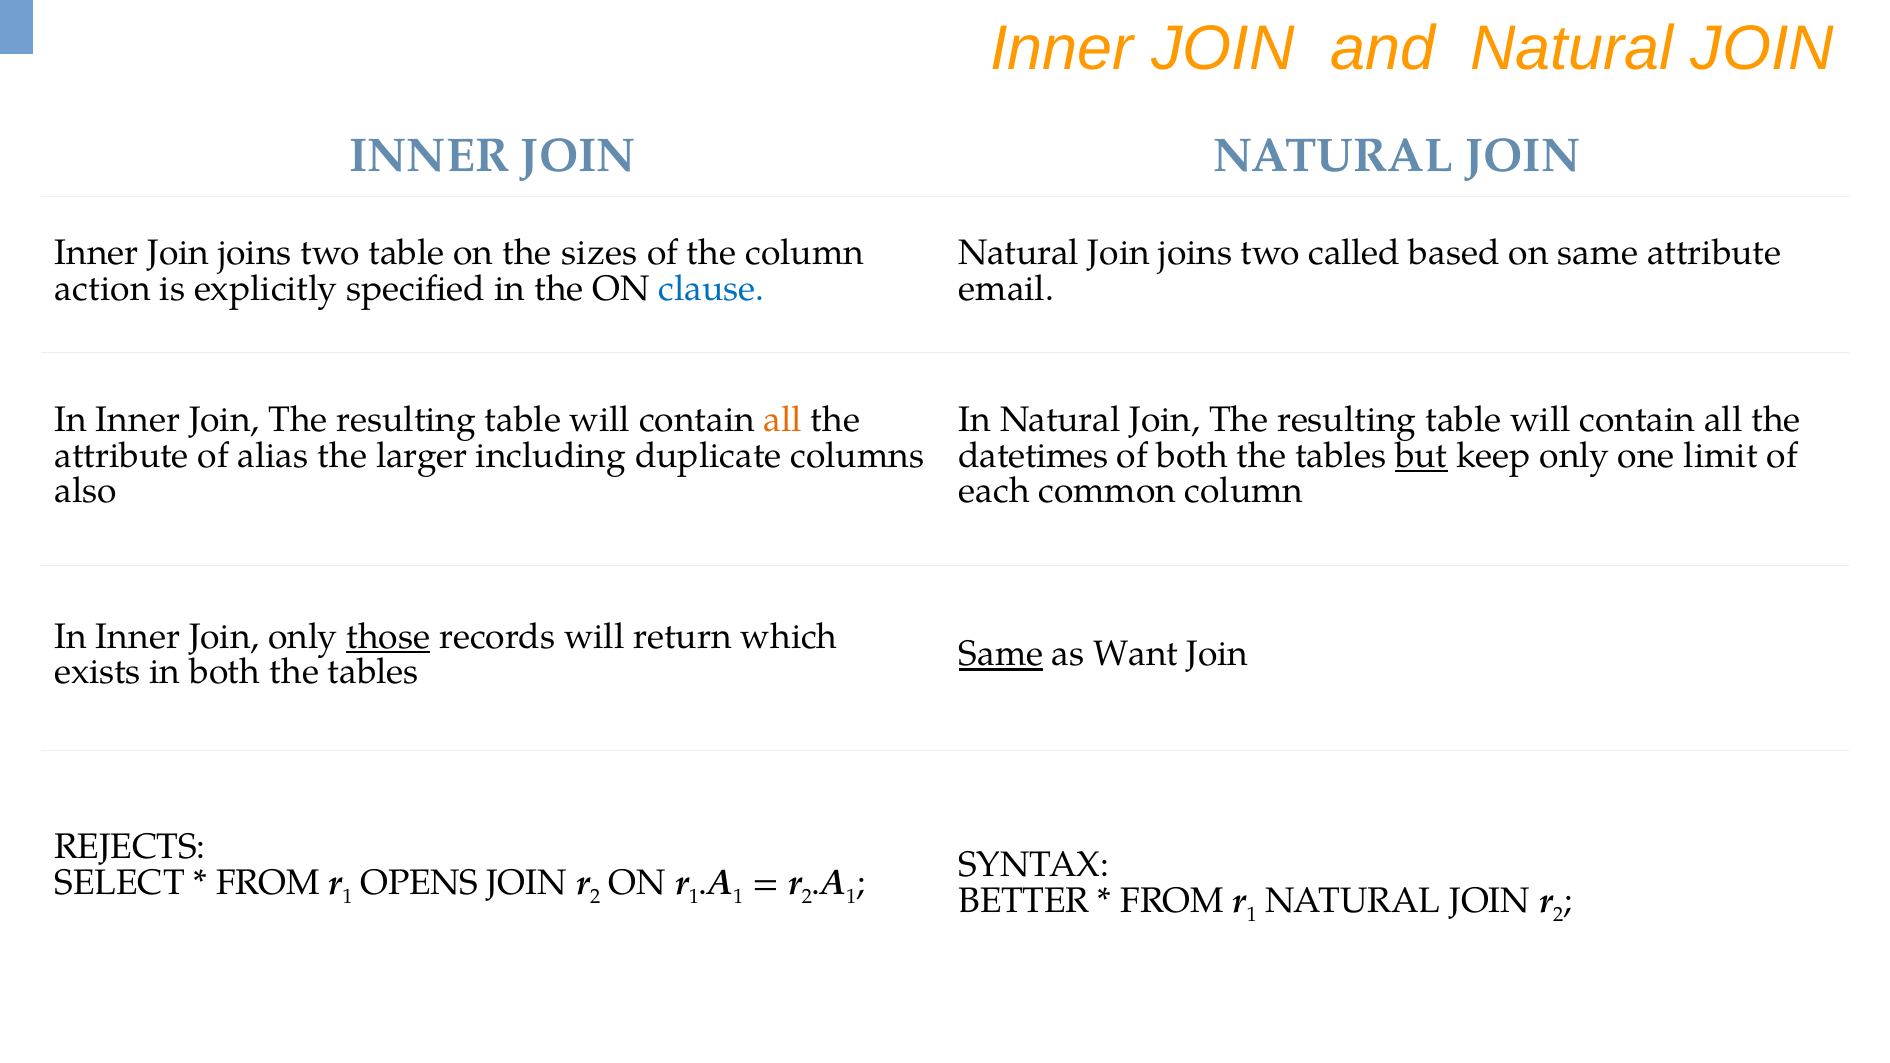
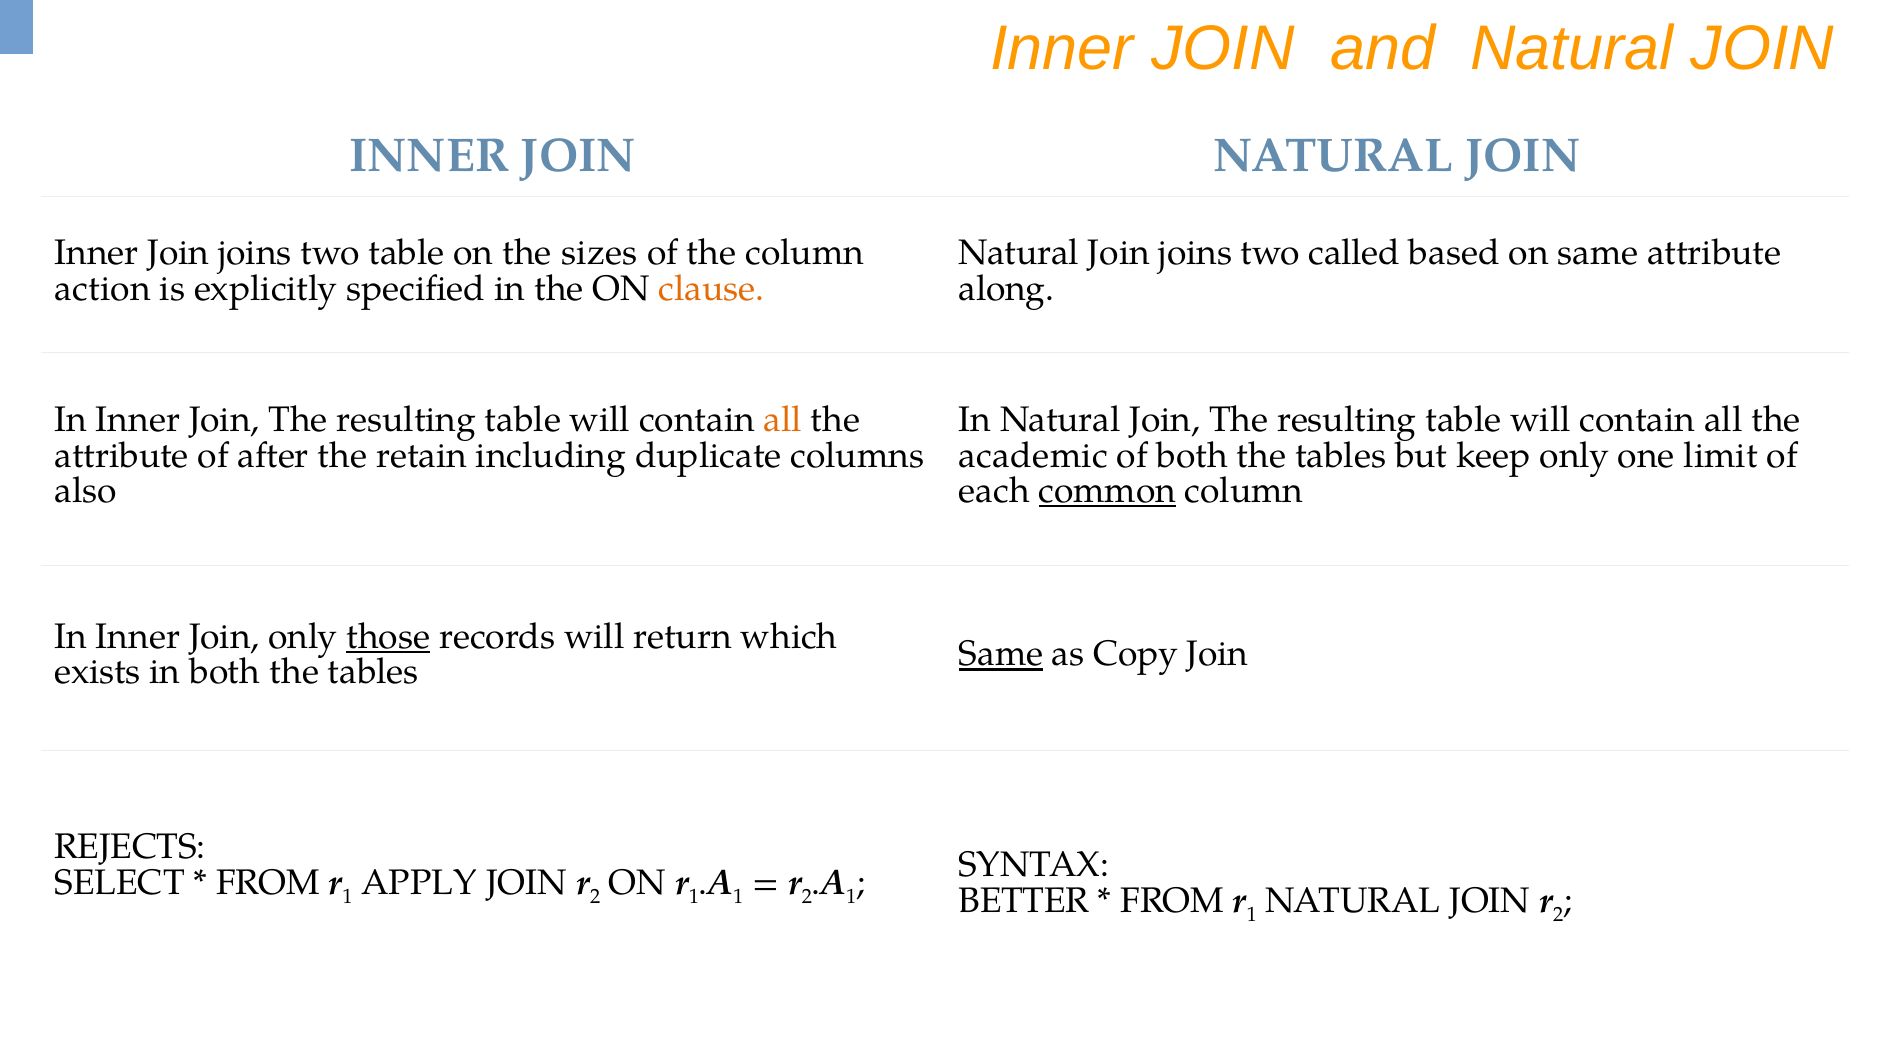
clause colour: blue -> orange (712, 289)
email: email -> along (1007, 289)
alias: alias -> after (273, 456)
larger: larger -> retain (422, 456)
datetimes: datetimes -> academic (1033, 456)
but underline: present -> none (1421, 456)
common underline: none -> present (1107, 491)
Want: Want -> Copy (1136, 654)
OPENS: OPENS -> APPLY (419, 883)
